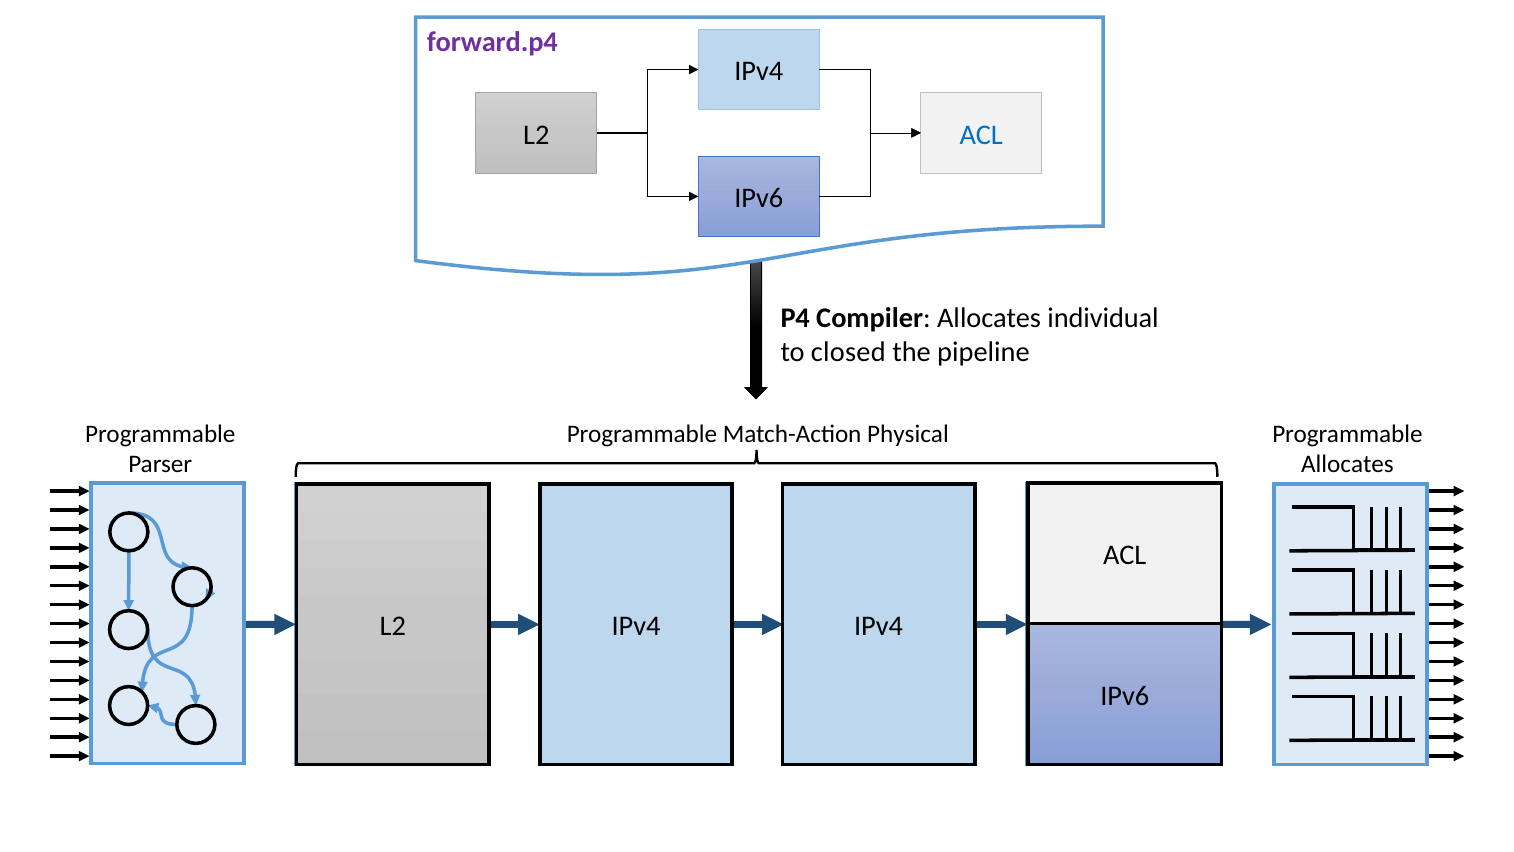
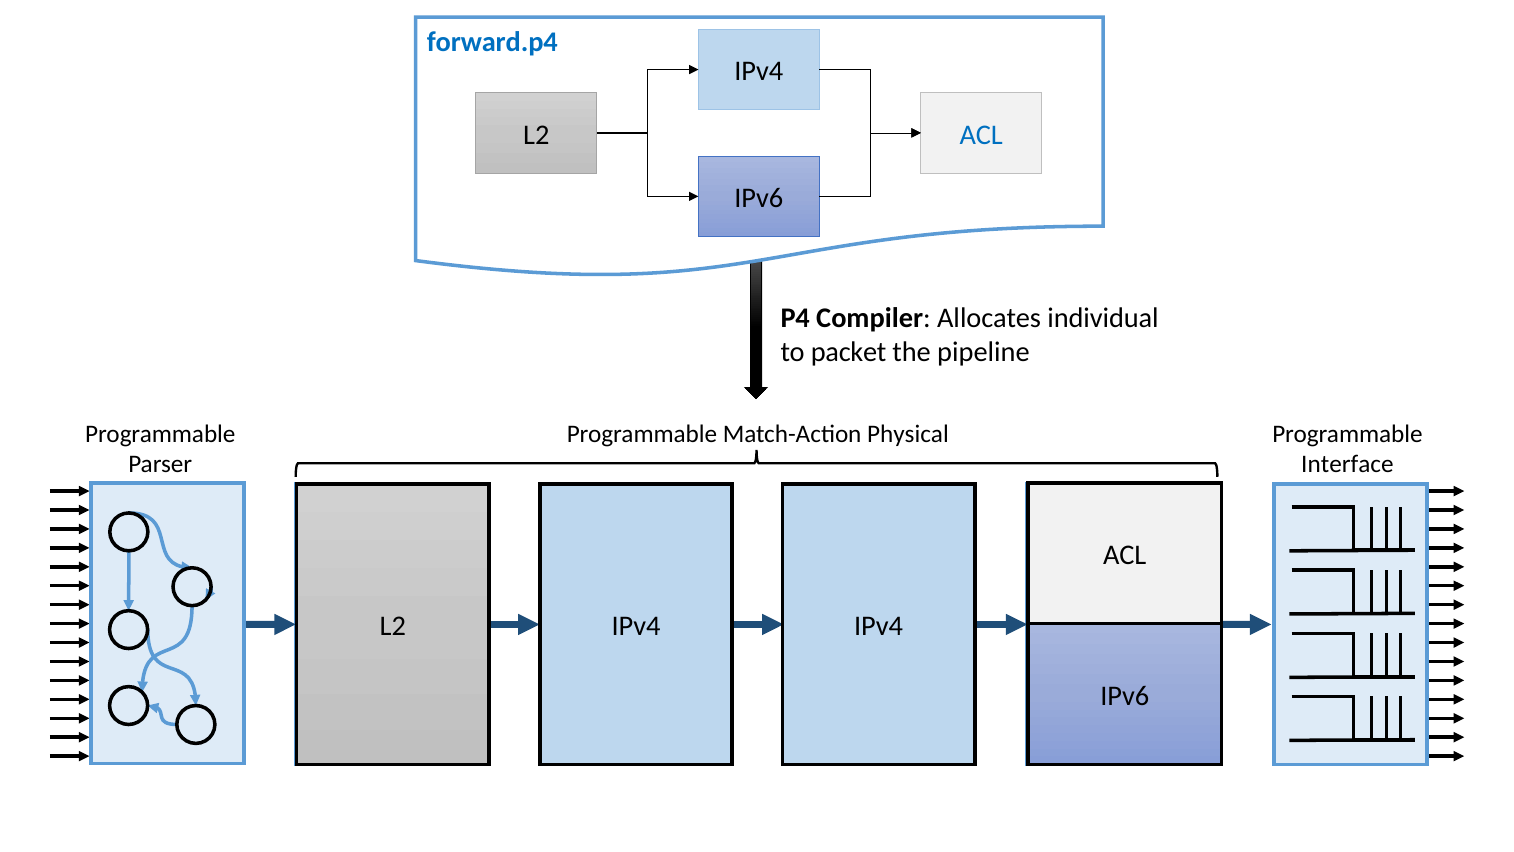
forward.p4 colour: purple -> blue (492, 42)
closed: closed -> packet (849, 352)
Allocates: Allocates -> Interface (1347, 464)
